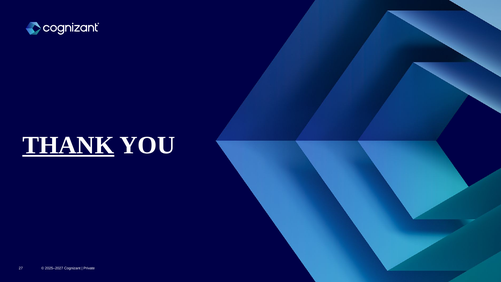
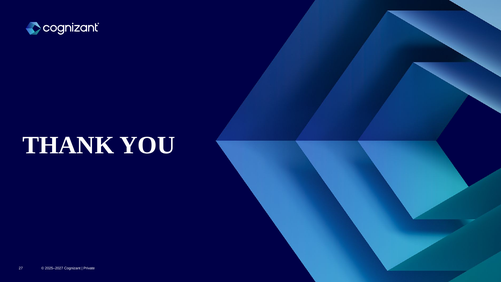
THANK underline: present -> none (68, 145)
